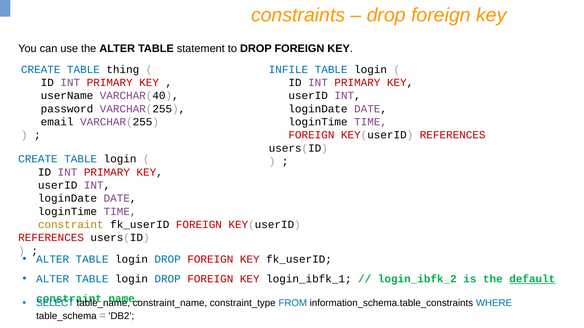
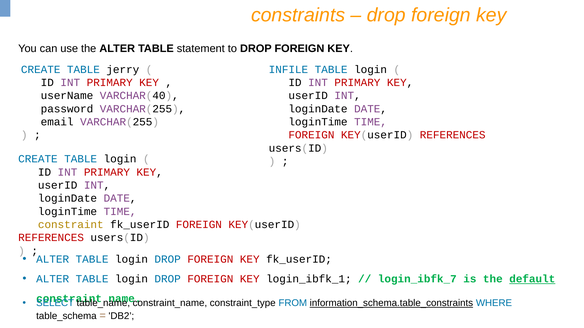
thing: thing -> jerry (123, 70)
login_ibfk_2: login_ibfk_2 -> login_ibfk_7 (417, 279)
information_schema.table_constraints underline: none -> present (391, 304)
